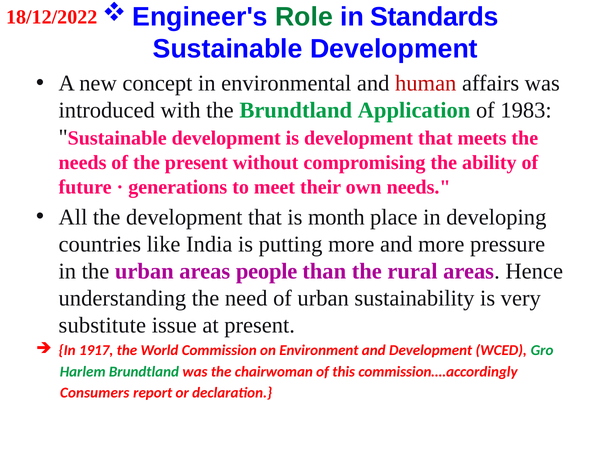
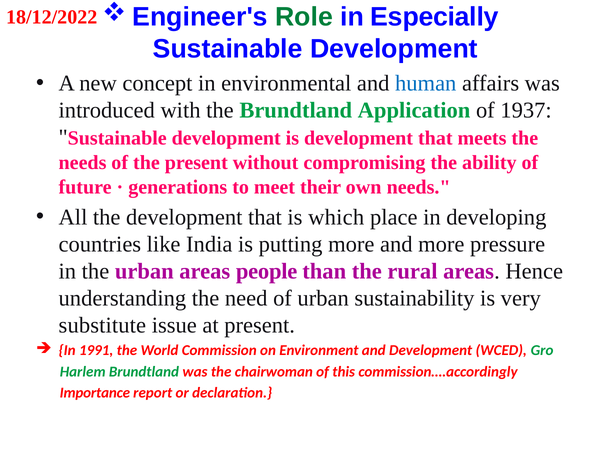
Standards: Standards -> Especially (435, 17)
human colour: red -> blue (426, 83)
1983: 1983 -> 1937 (526, 110)
month: month -> which (336, 217)
1917: 1917 -> 1991 (96, 350)
Consumers: Consumers -> Importance (95, 392)
